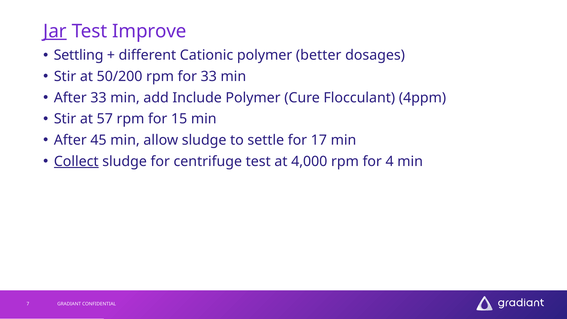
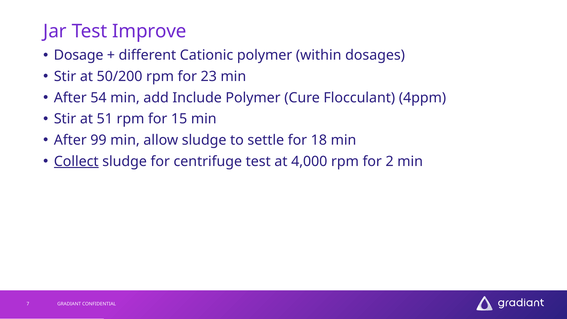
Jar underline: present -> none (55, 31)
Settling: Settling -> Dosage (79, 55)
better: better -> within (319, 55)
for 33: 33 -> 23 (209, 77)
After 33: 33 -> 54 (99, 98)
57: 57 -> 51 (105, 119)
45: 45 -> 99 (99, 140)
17: 17 -> 18 (319, 140)
4: 4 -> 2 (390, 161)
